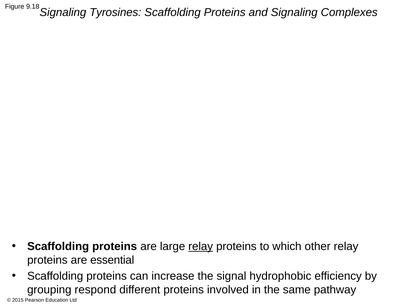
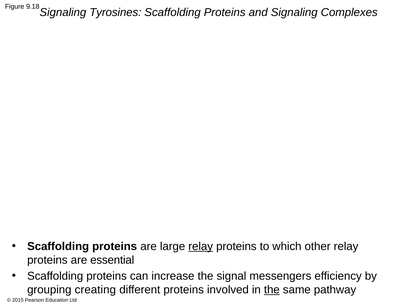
hydrophobic: hydrophobic -> messengers (280, 276)
respond: respond -> creating (95, 290)
the underline: none -> present (272, 290)
